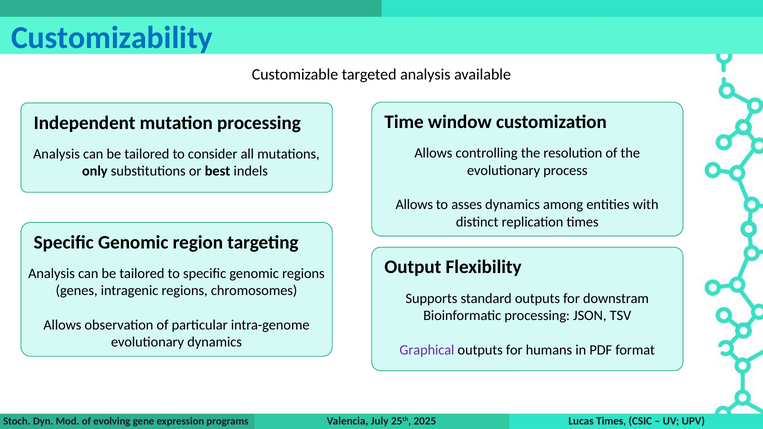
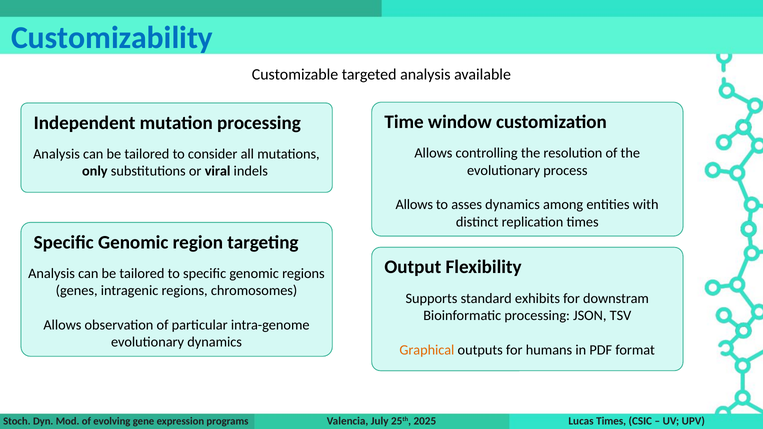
best: best -> viral (218, 171)
standard outputs: outputs -> exhibits (537, 299)
Graphical colour: purple -> orange (427, 350)
